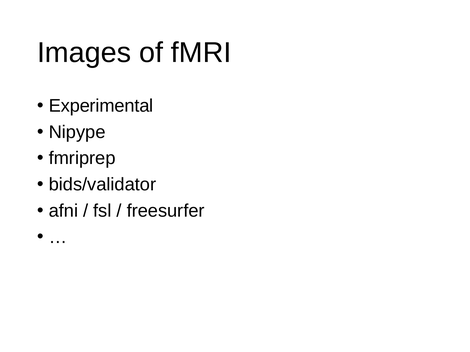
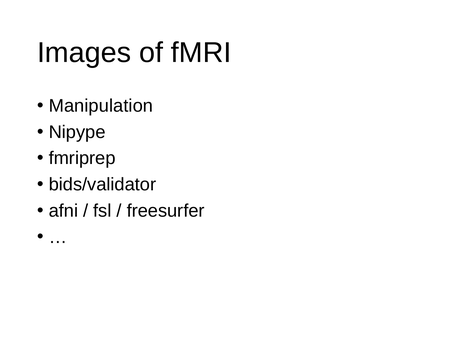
Experimental: Experimental -> Manipulation (101, 106)
